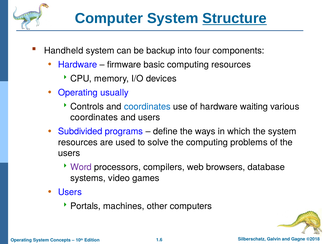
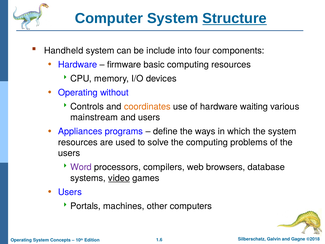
backup: backup -> include (161, 51)
usually: usually -> without (114, 92)
coordinates colour: blue -> orange (147, 106)
coordinates: coordinates -> mainstream (94, 117)
Subdivided: Subdivided -> Appliances (80, 131)
video underline: none -> present (119, 178)
